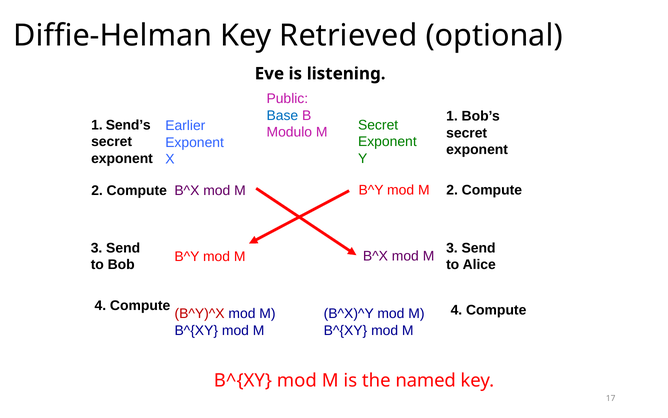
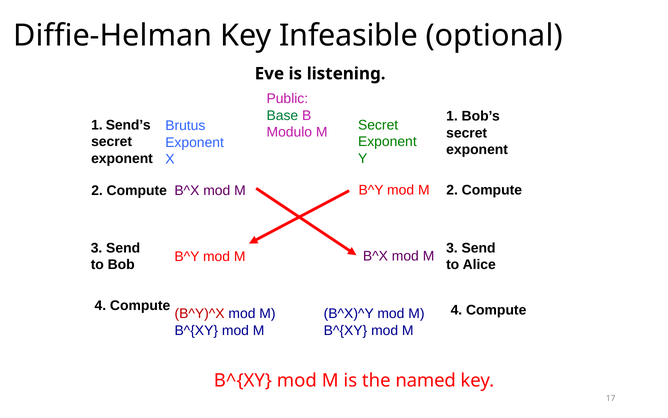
Retrieved: Retrieved -> Infeasible (349, 36)
Base colour: blue -> green (282, 115)
Earlier: Earlier -> Brutus (185, 126)
